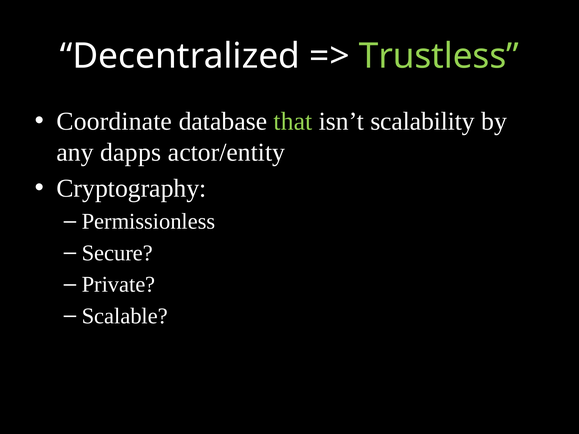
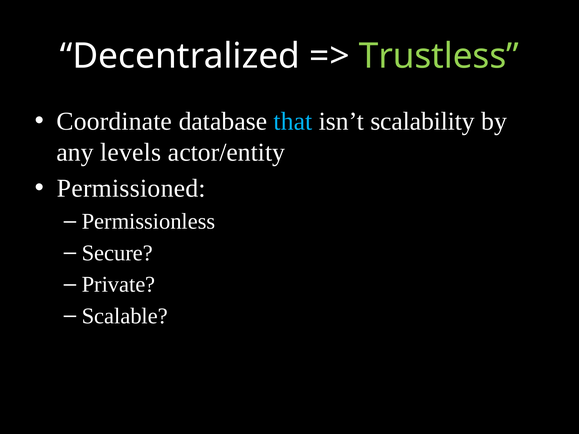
that colour: light green -> light blue (293, 121)
dapps: dapps -> levels (131, 152)
Cryptography: Cryptography -> Permissioned (131, 188)
